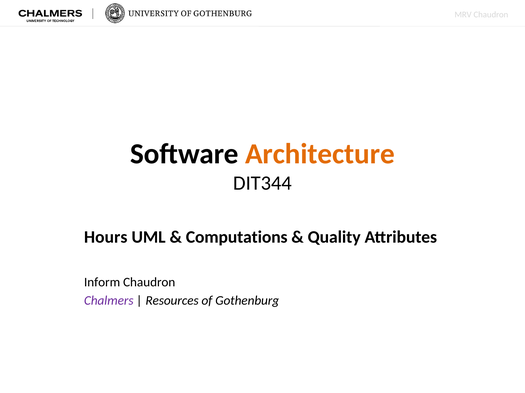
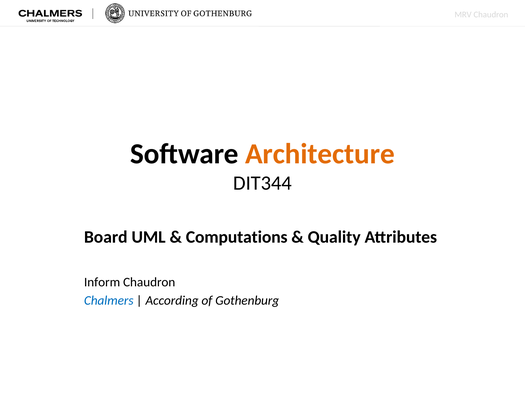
Hours: Hours -> Board (106, 237)
Chalmers colour: purple -> blue (109, 301)
Resources: Resources -> According (172, 301)
